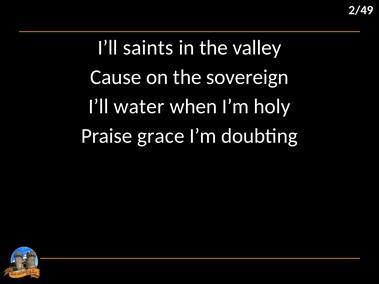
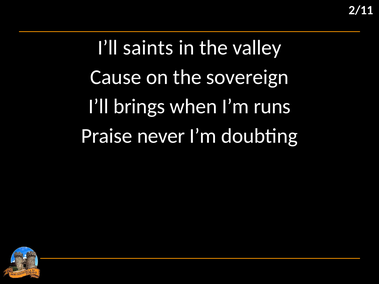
2/49: 2/49 -> 2/11 (361, 10)
water: water -> brings (139, 107)
holy: holy -> runs (272, 107)
grace: grace -> never (161, 136)
